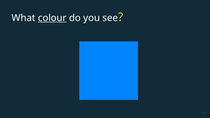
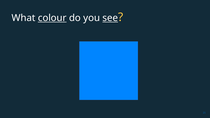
see underline: none -> present (110, 18)
